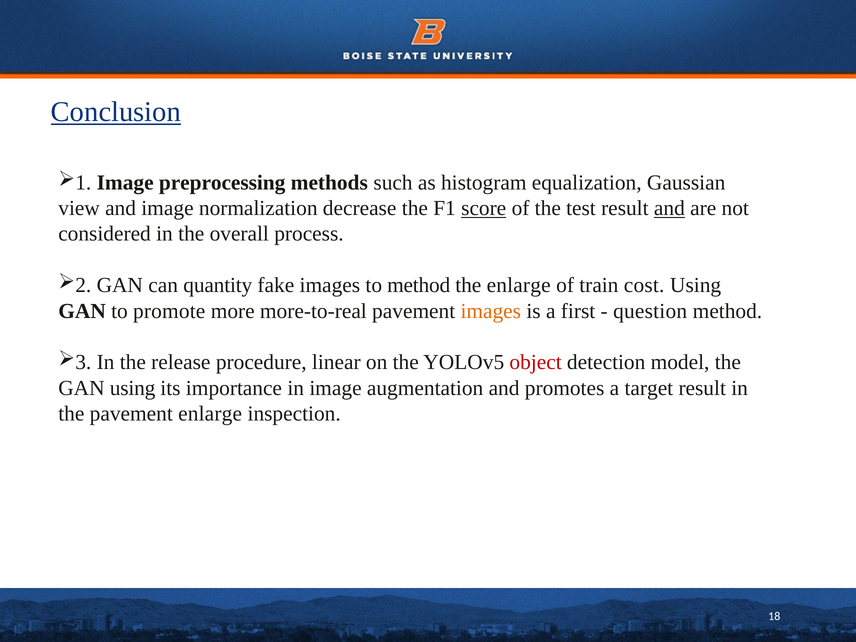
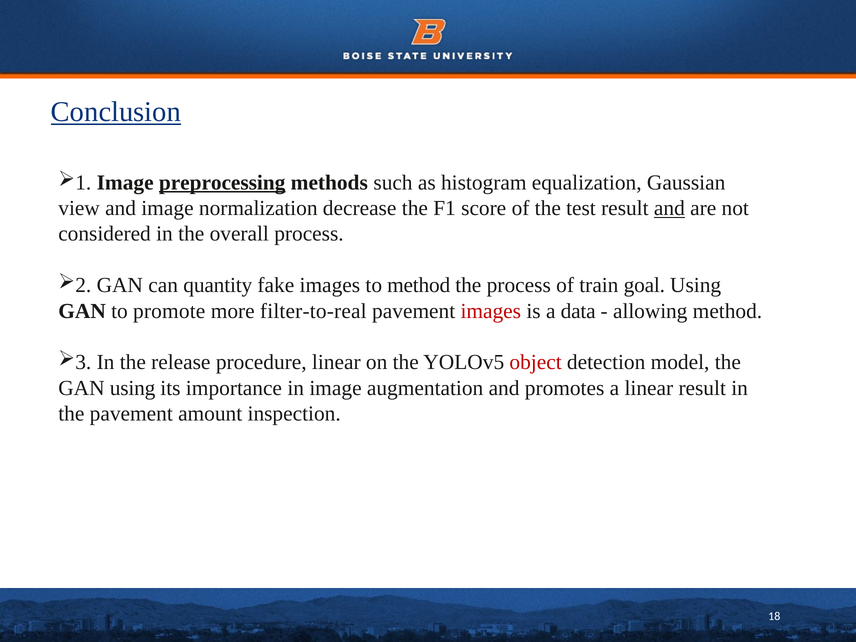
preprocessing underline: none -> present (222, 183)
score underline: present -> none (484, 208)
the enlarge: enlarge -> process (519, 285)
cost: cost -> goal (644, 285)
more-to-real: more-to-real -> filter-to-real (313, 311)
images colour: orange -> red (491, 311)
first: first -> data (578, 311)
question: question -> allowing (650, 311)
a target: target -> linear (649, 388)
pavement enlarge: enlarge -> amount (210, 414)
